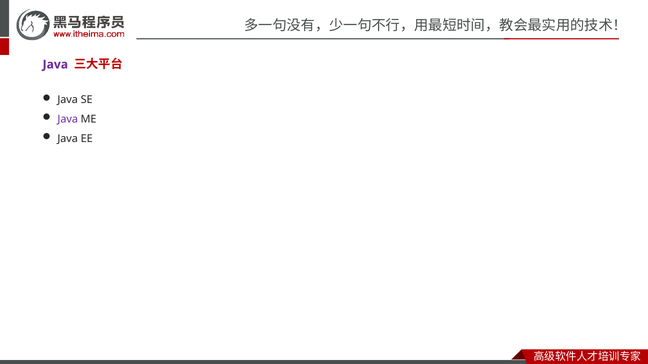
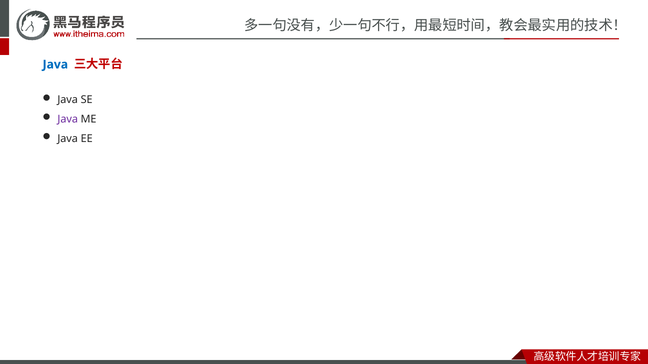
Java colour: purple -> blue (55, 65)
